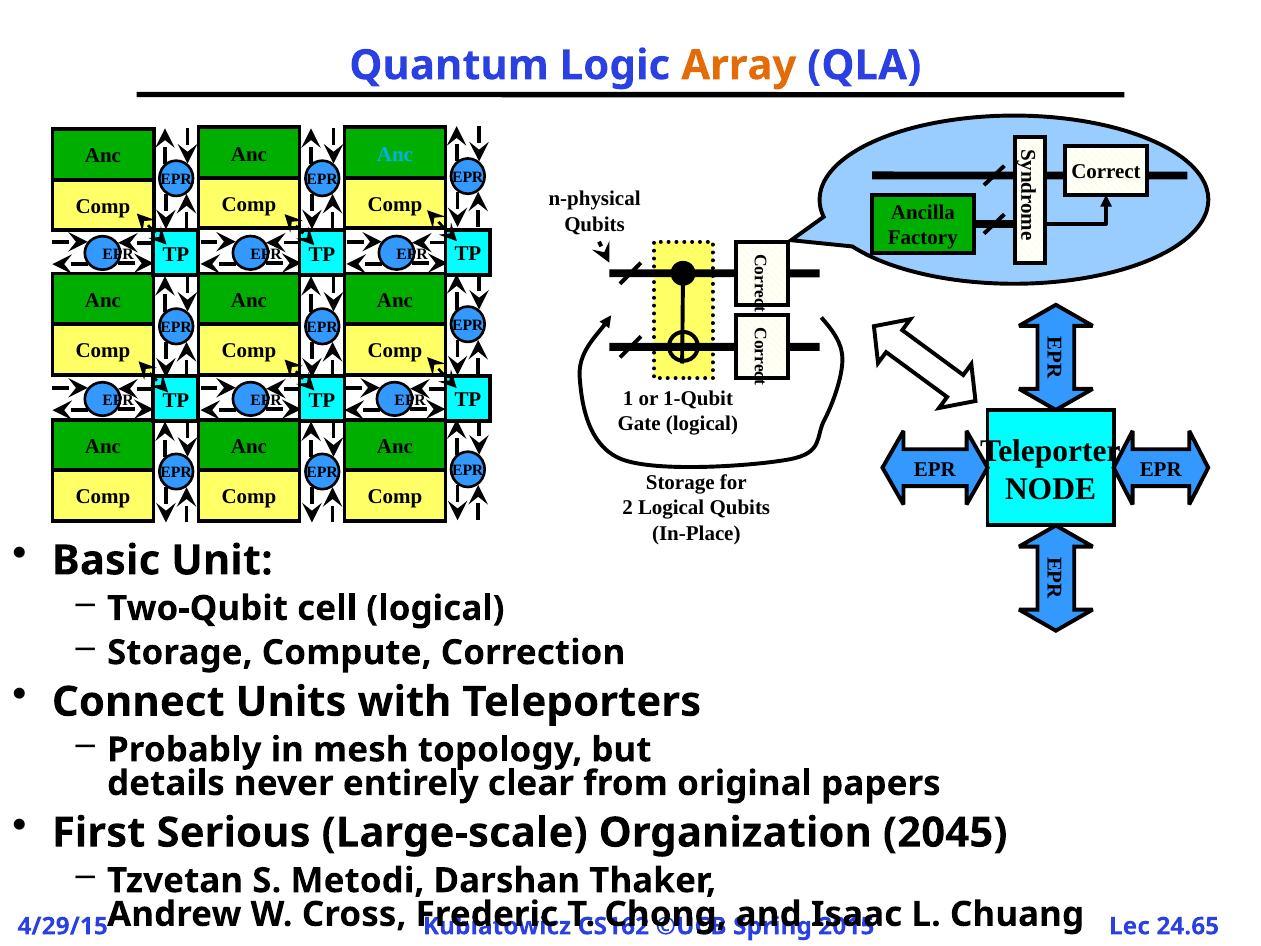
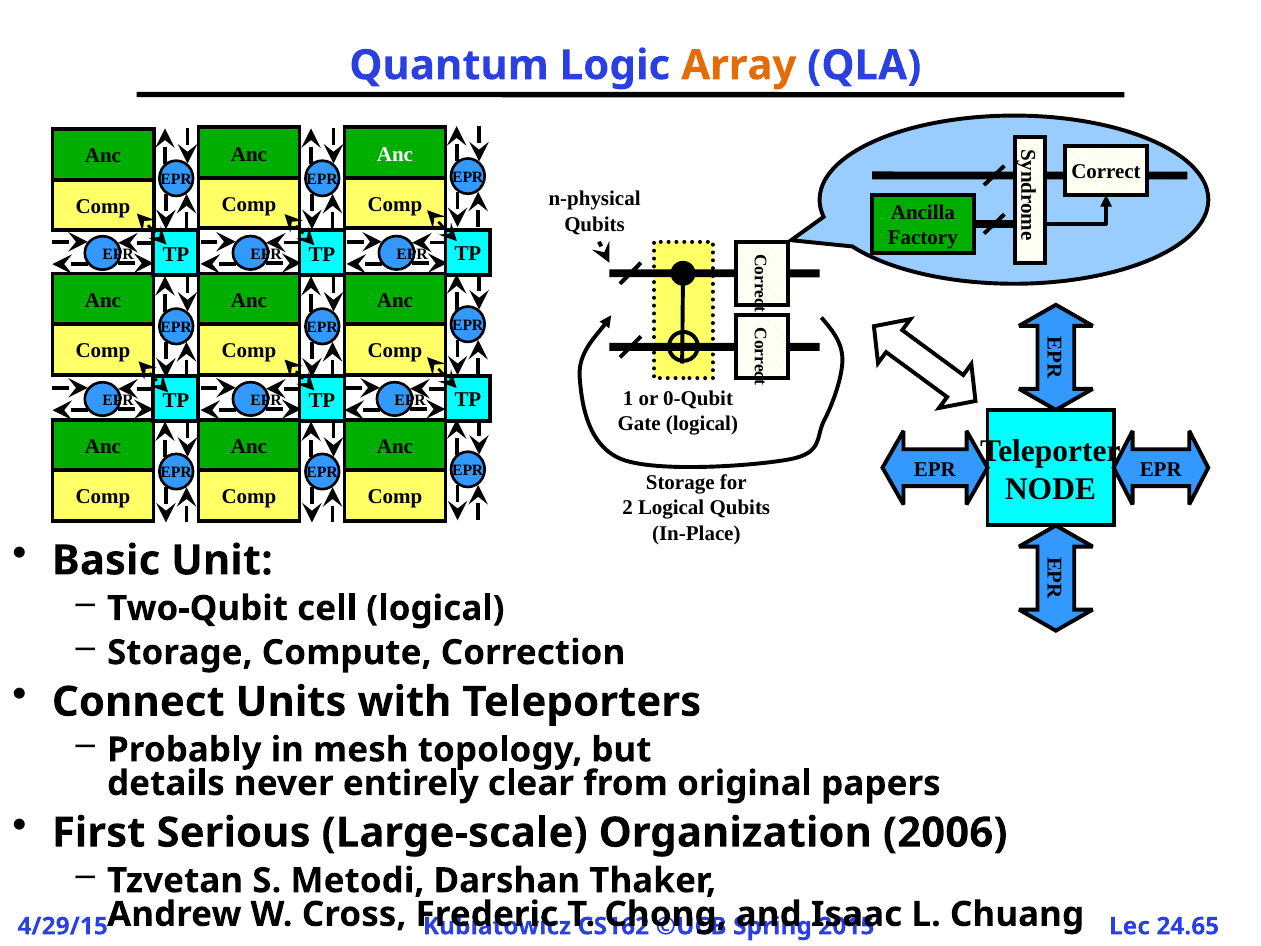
Anc colour: light blue -> white (395, 154)
1-Qubit: 1-Qubit -> 0-Qubit (698, 399)
2045: 2045 -> 2006 (945, 833)
